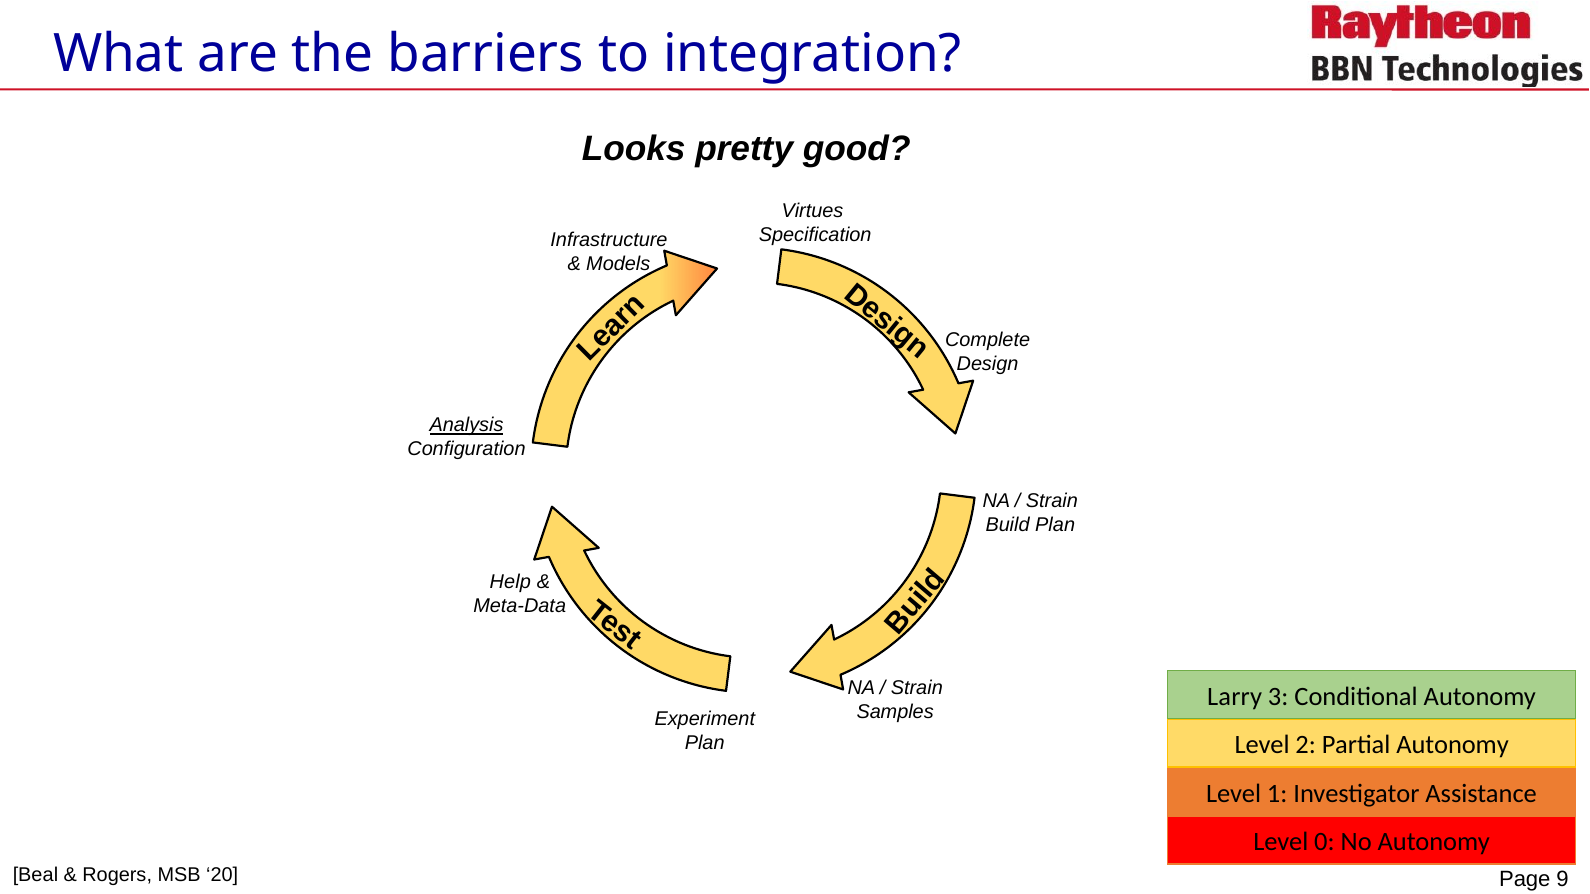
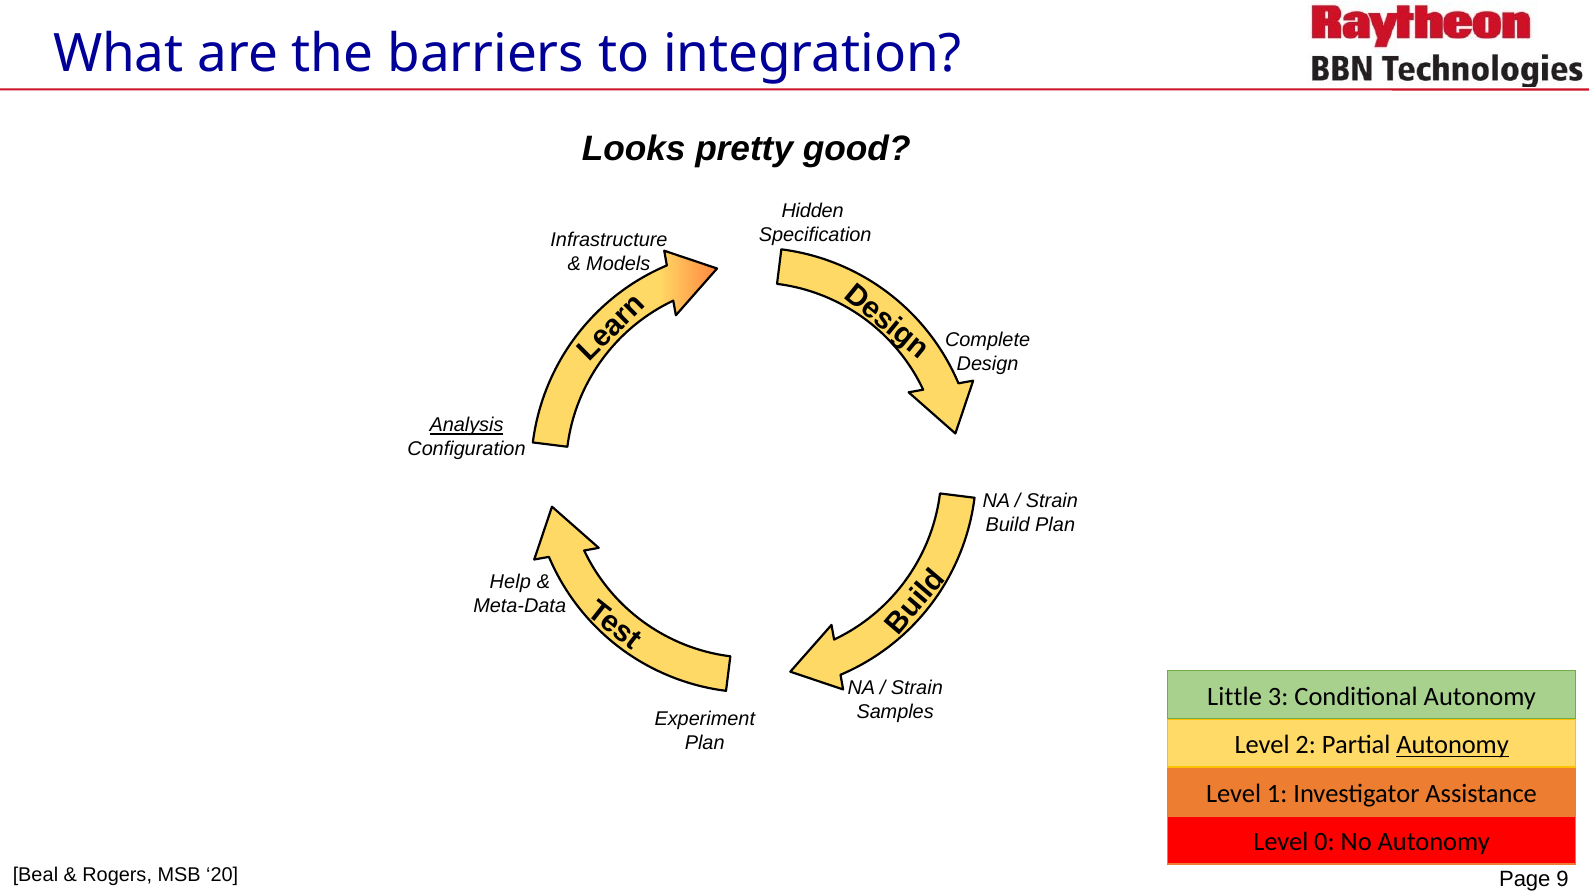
Virtues: Virtues -> Hidden (813, 211)
Larry: Larry -> Little (1235, 697)
Autonomy underline: none -> present (1453, 745)
